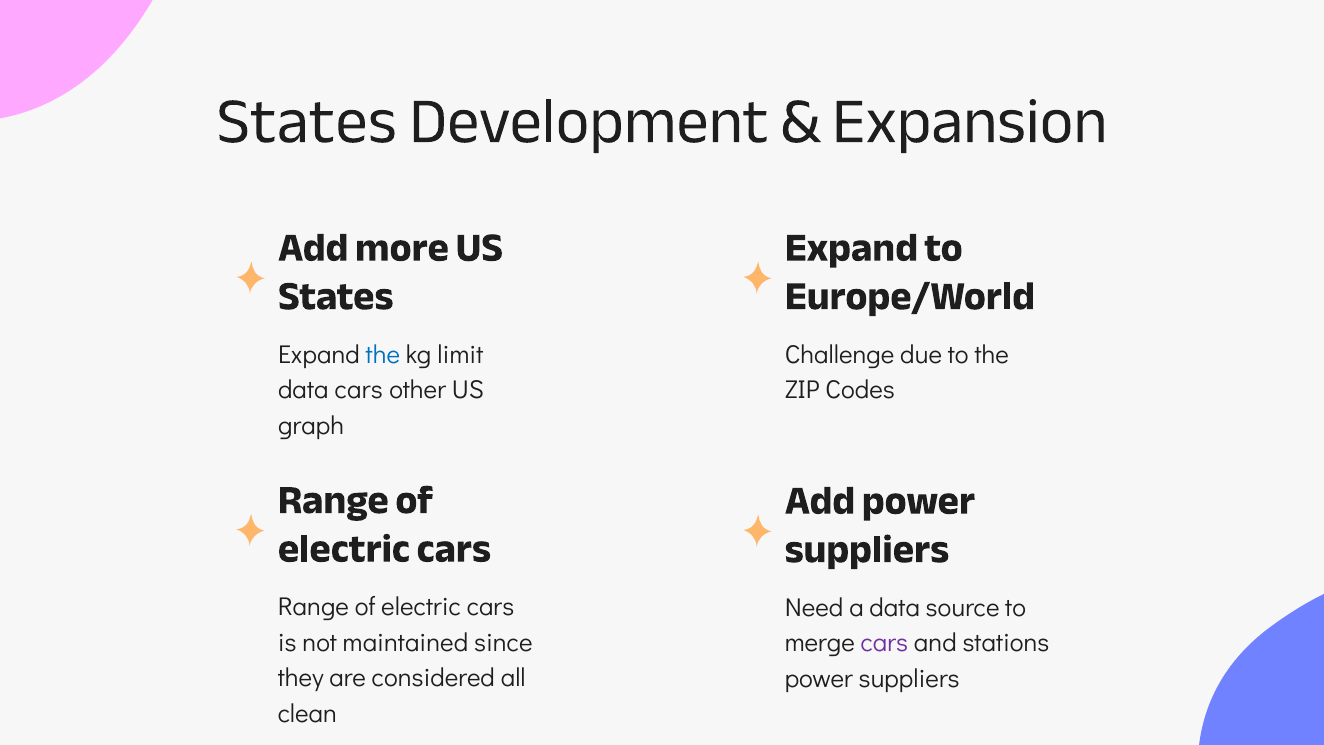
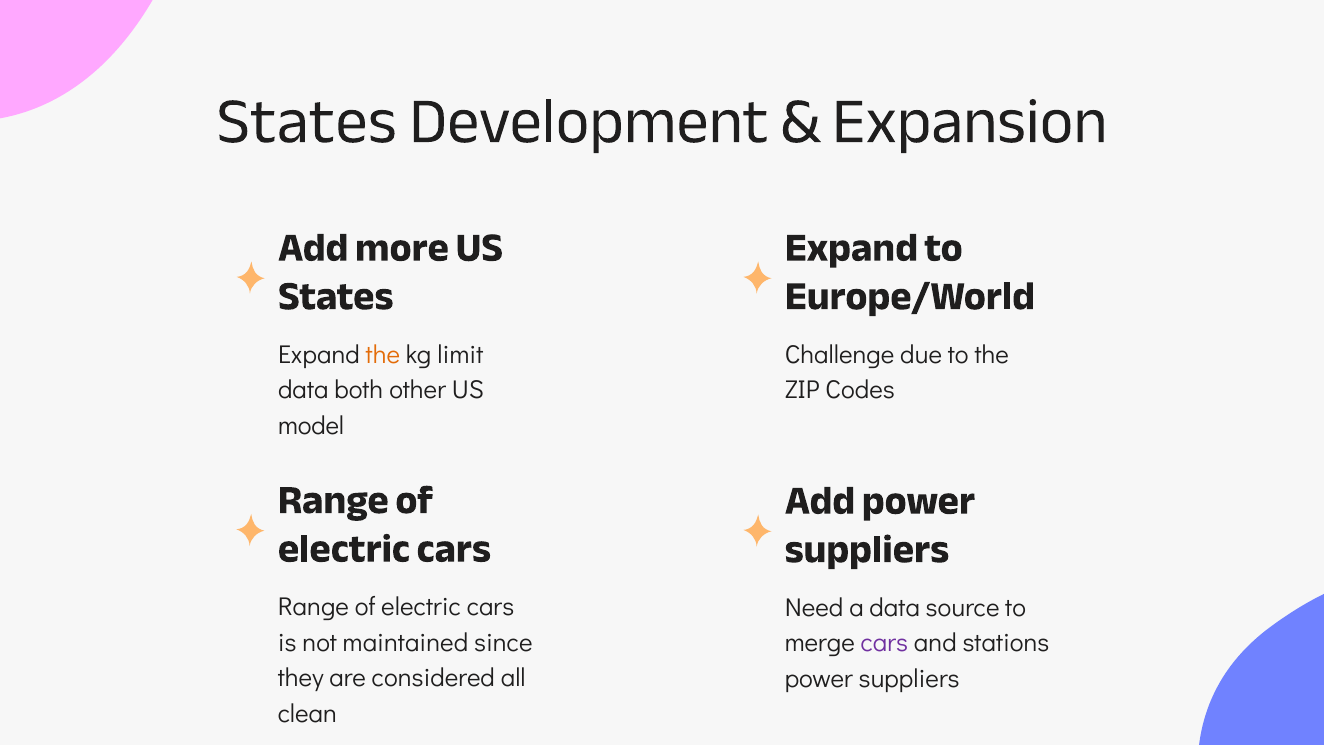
the colour: blue -> orange (383, 355)
data cars: cars -> both (359, 390)
graph: graph -> model (311, 426)
